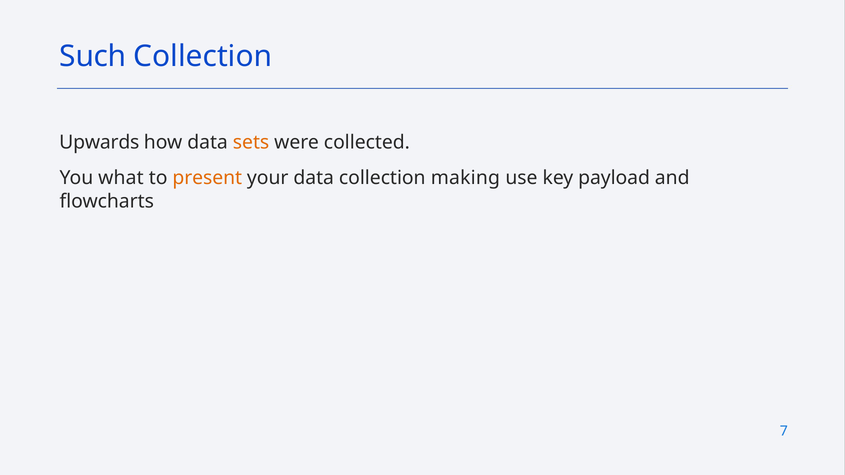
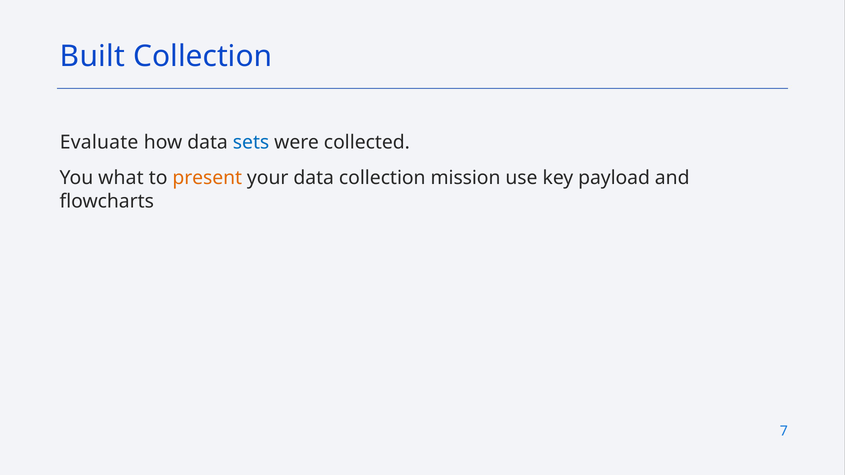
Such: Such -> Built (93, 56)
Upwards: Upwards -> Evaluate (99, 143)
sets colour: orange -> blue (251, 143)
making: making -> mission (466, 178)
